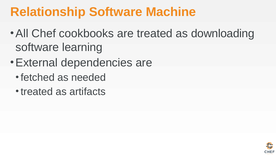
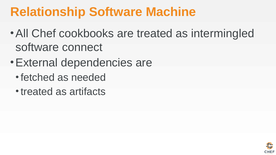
downloading: downloading -> intermingled (223, 34)
learning: learning -> connect (82, 47)
